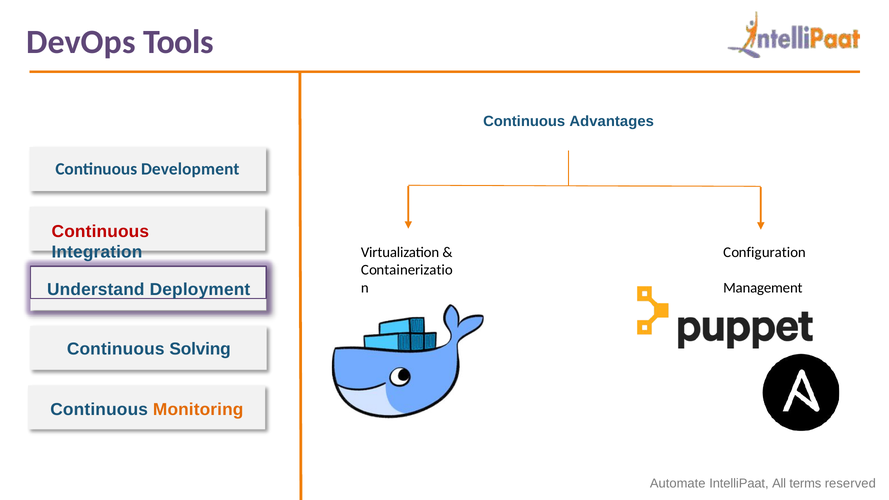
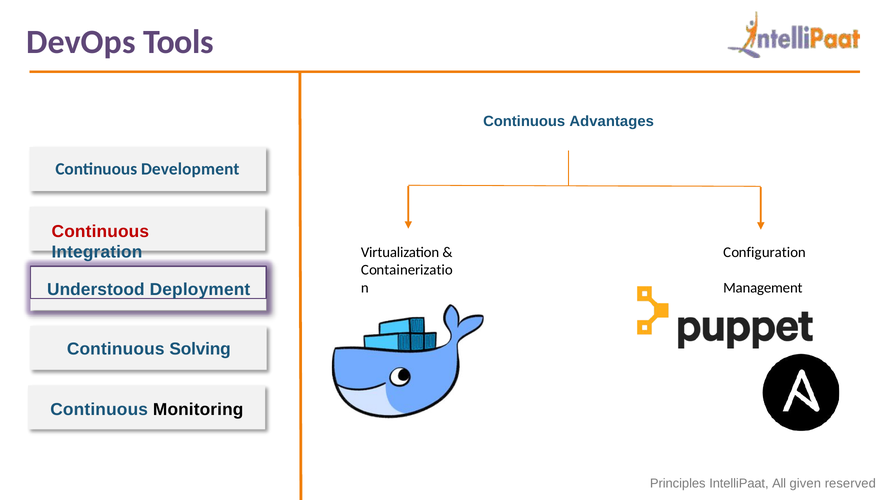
Understand: Understand -> Understood (96, 289)
Monitoring colour: orange -> black (198, 410)
Automate: Automate -> Principles (678, 483)
terms: terms -> given (805, 483)
